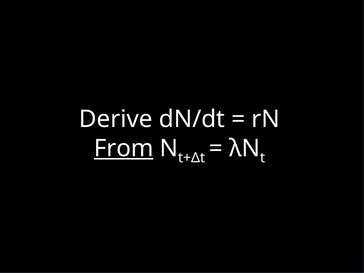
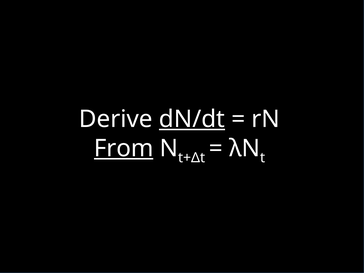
dN/dt underline: none -> present (192, 119)
